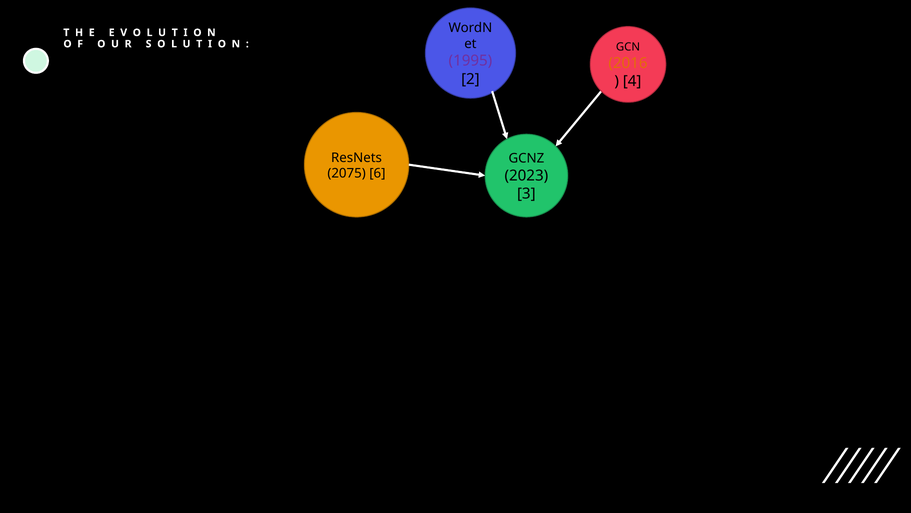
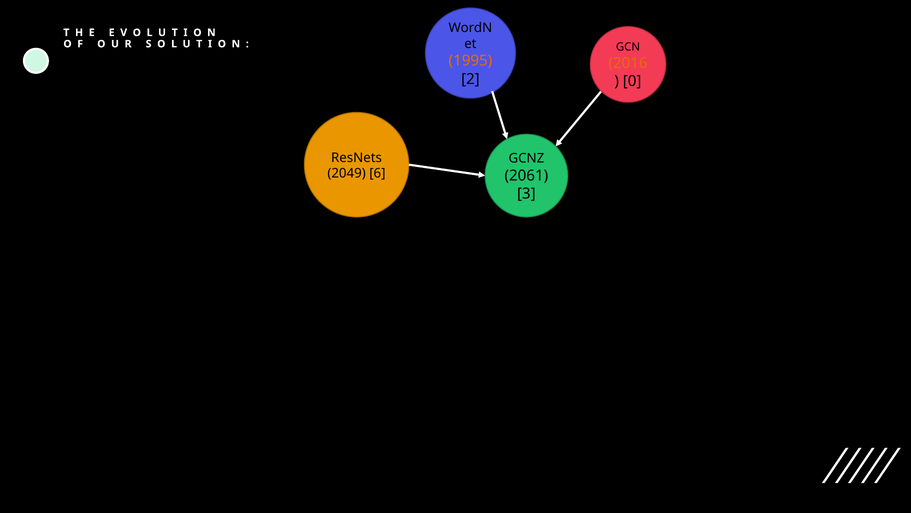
1995 colour: purple -> orange (470, 61)
4: 4 -> 0 (632, 81)
2075: 2075 -> 2049 (347, 173)
2023: 2023 -> 2061 (526, 175)
